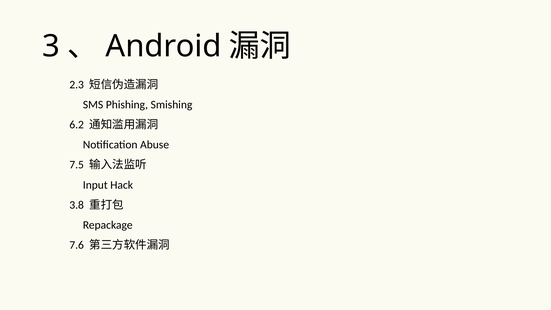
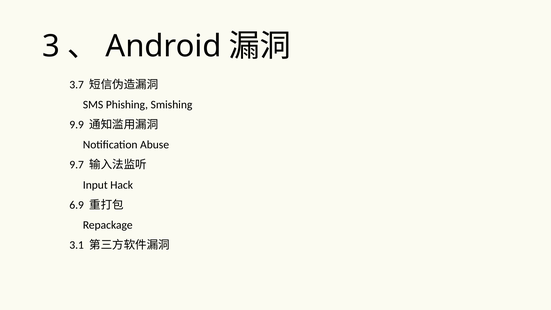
2.3: 2.3 -> 3.7 (77, 85)
6.2: 6.2 -> 9.9 (77, 125)
7.5: 7.5 -> 9.7 (77, 165)
3.8: 3.8 -> 6.9 (77, 205)
7.6: 7.6 -> 3.1 (77, 245)
